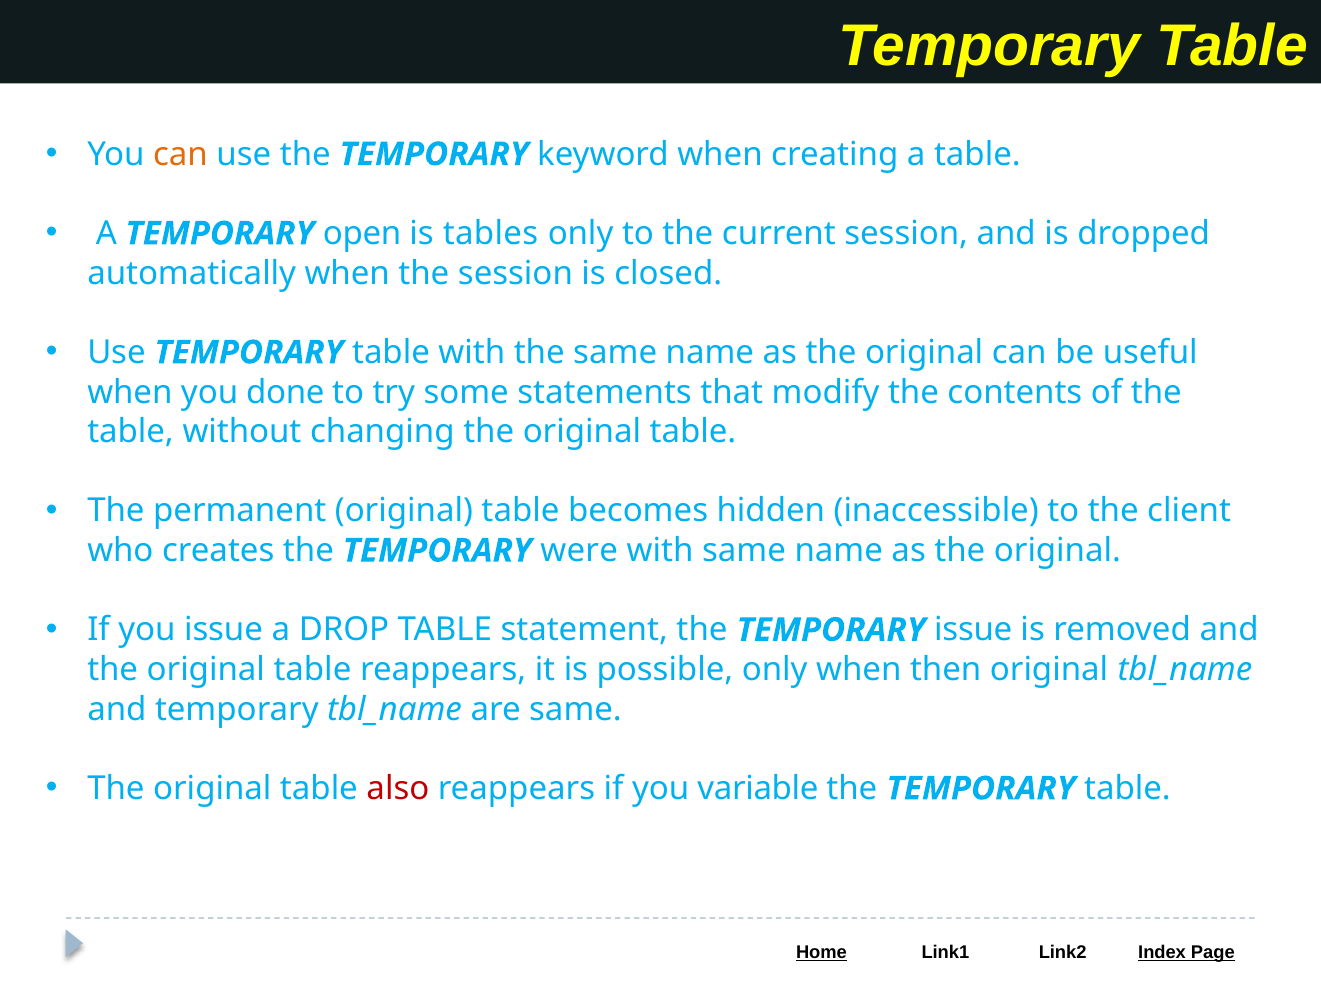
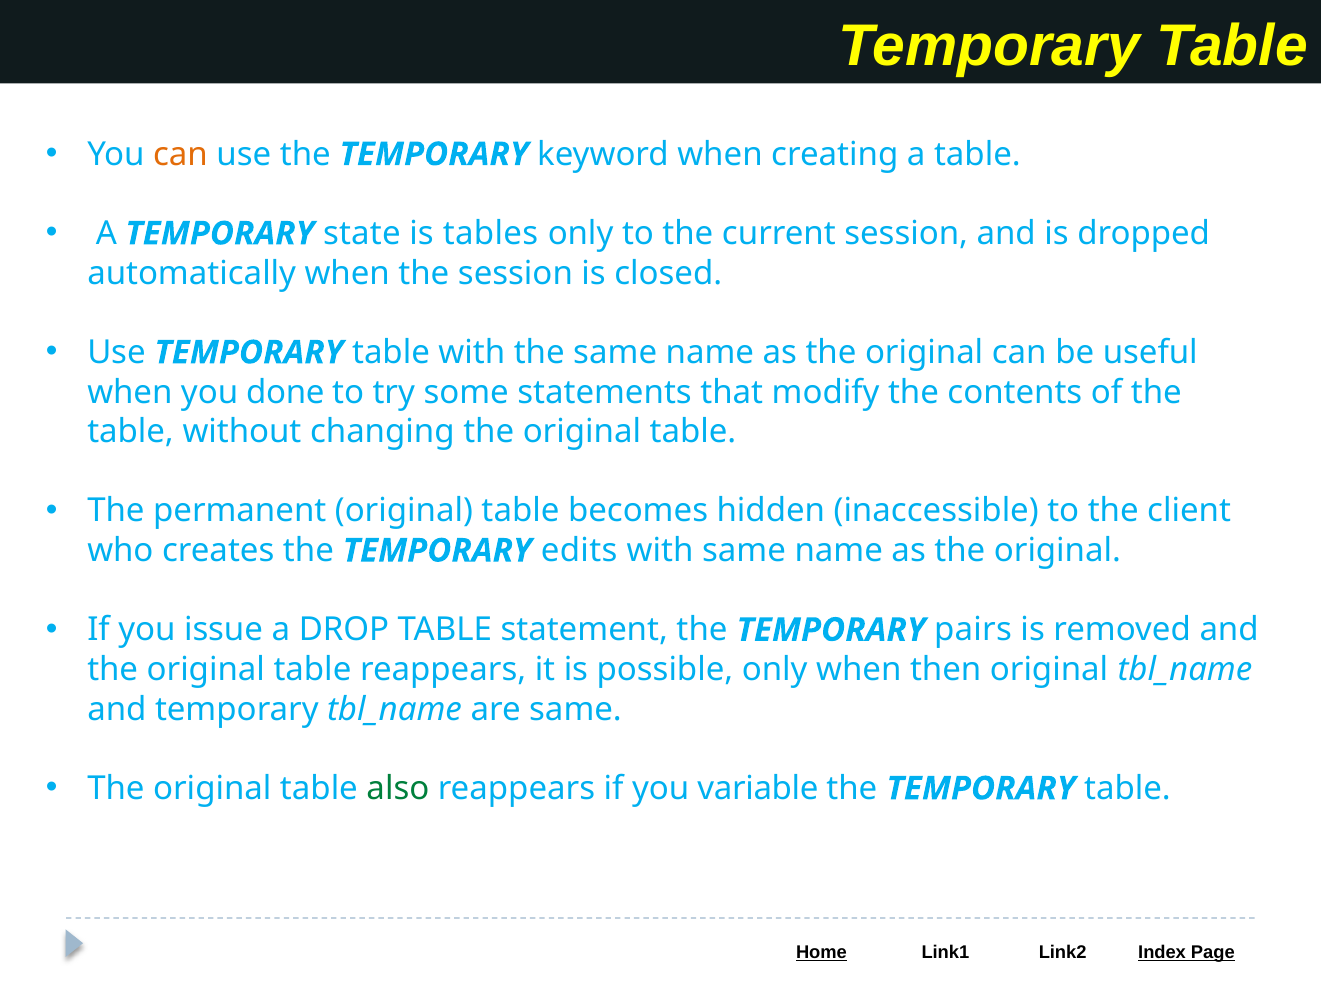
open: open -> state (362, 233)
were: were -> edits (579, 551)
TEMPORARY issue: issue -> pairs (973, 630)
also colour: red -> green (398, 788)
